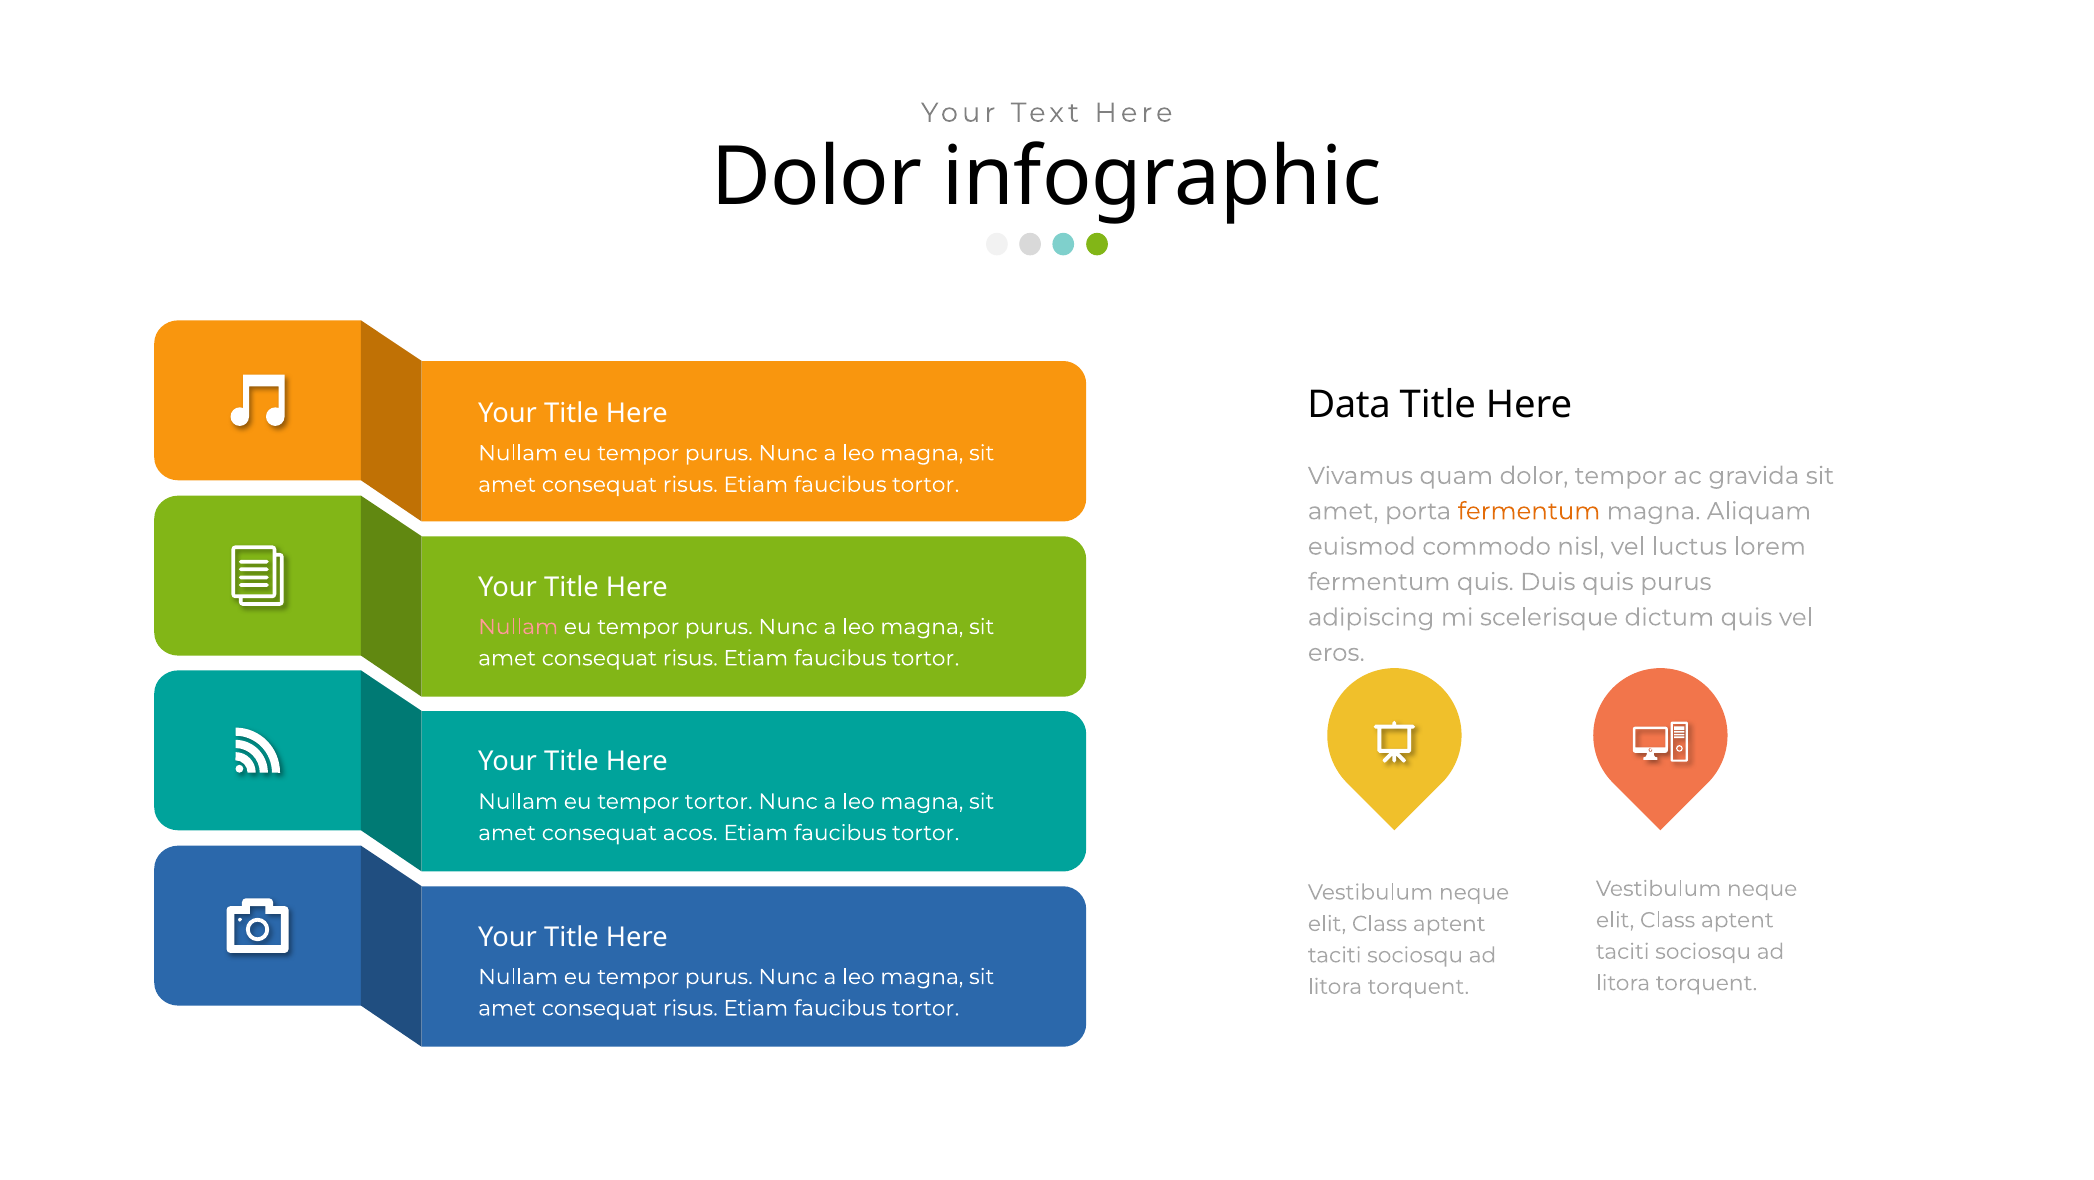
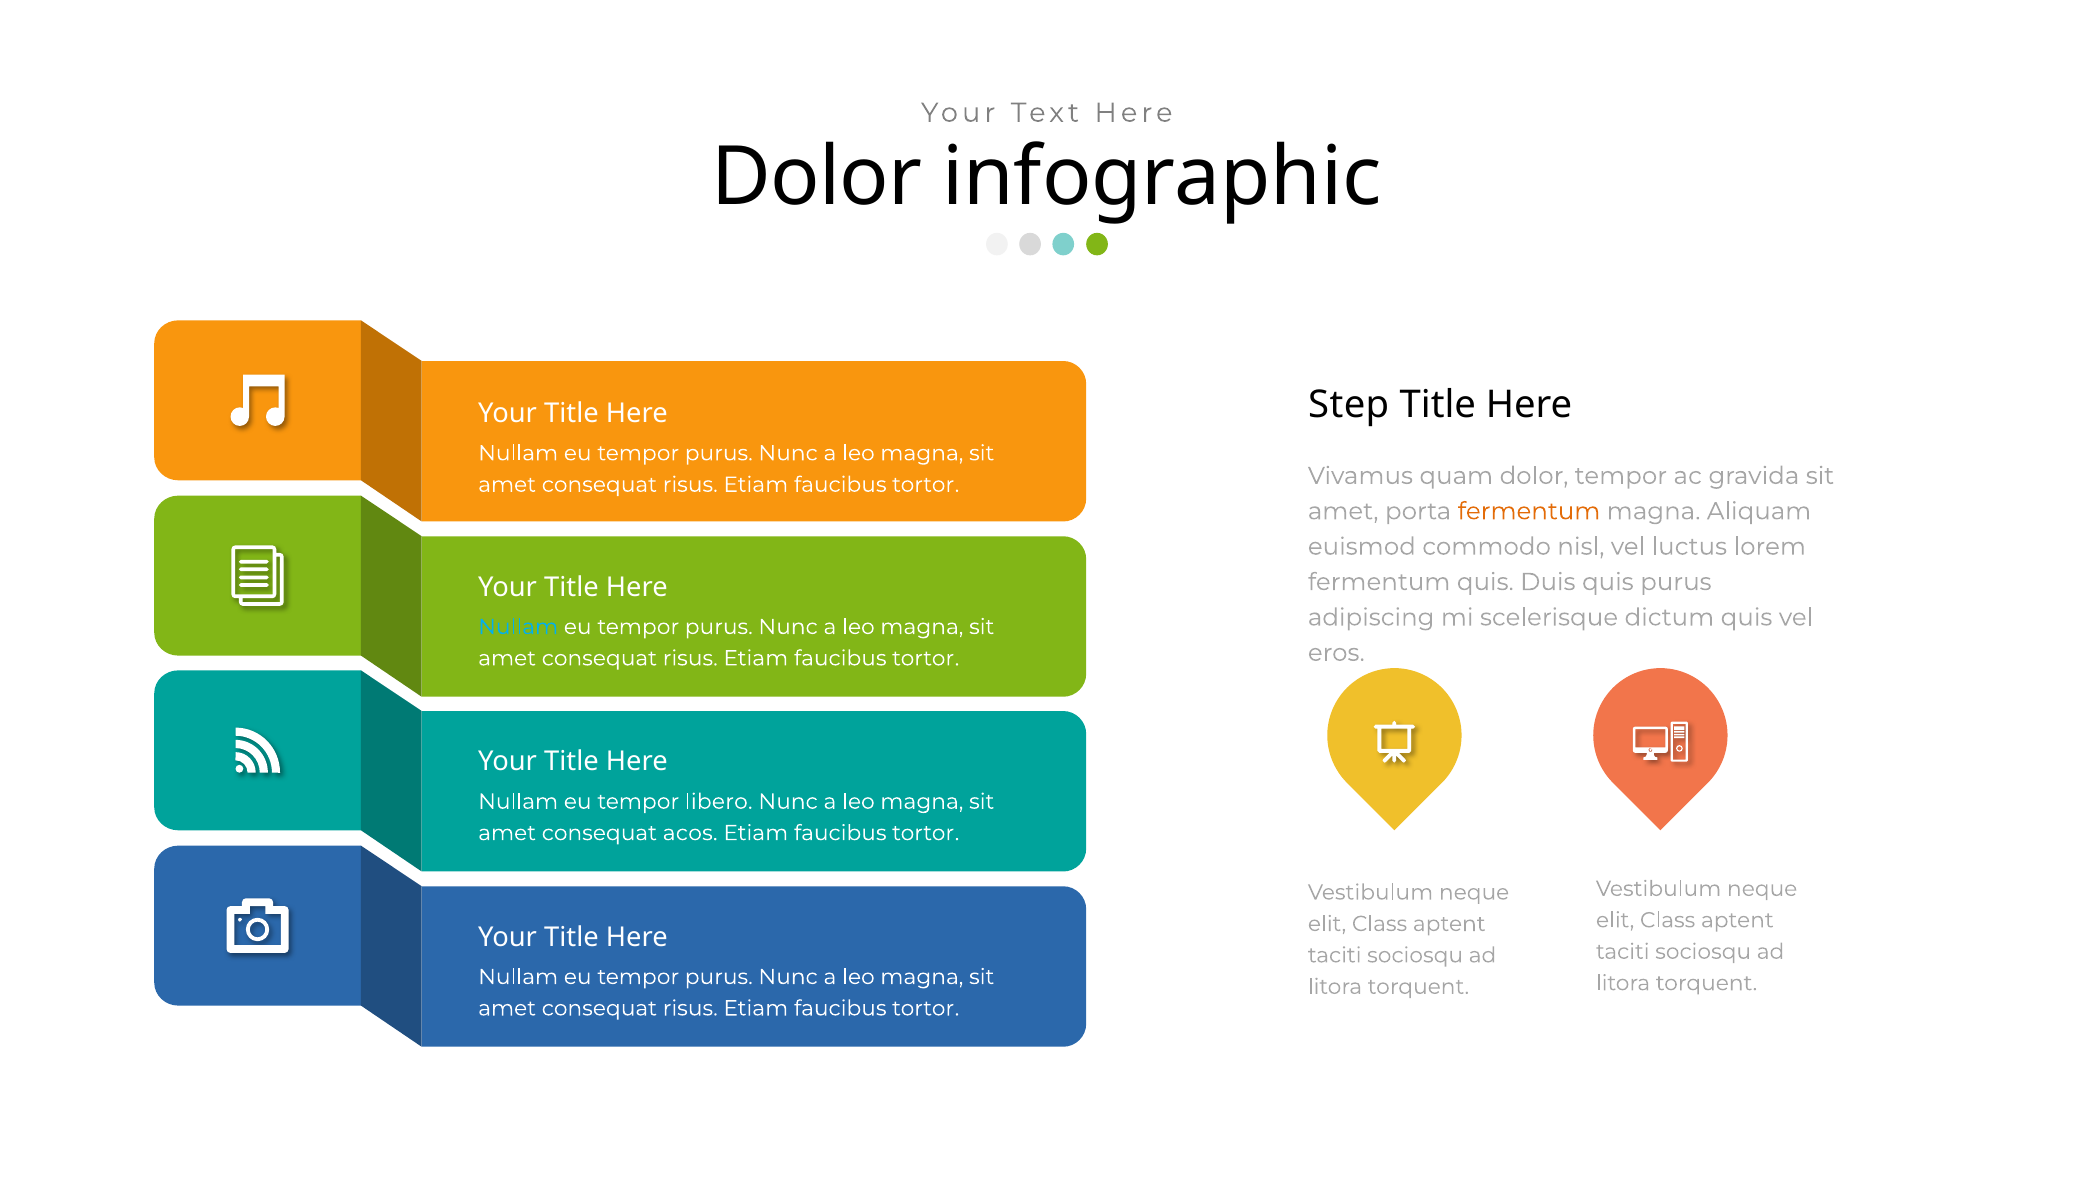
Data: Data -> Step (1349, 405)
Nullam colour: pink -> light blue (518, 627)
tempor tortor: tortor -> libero (719, 801)
